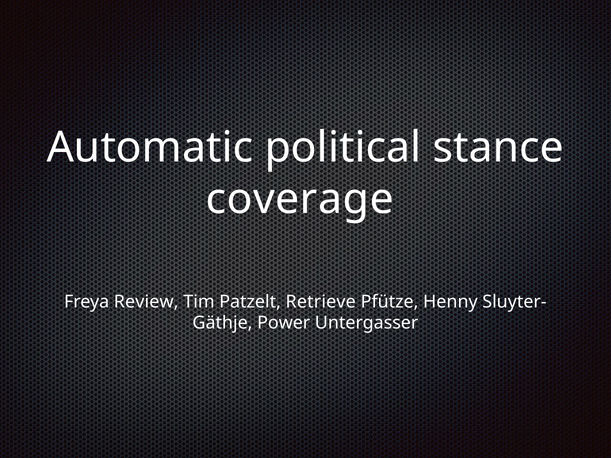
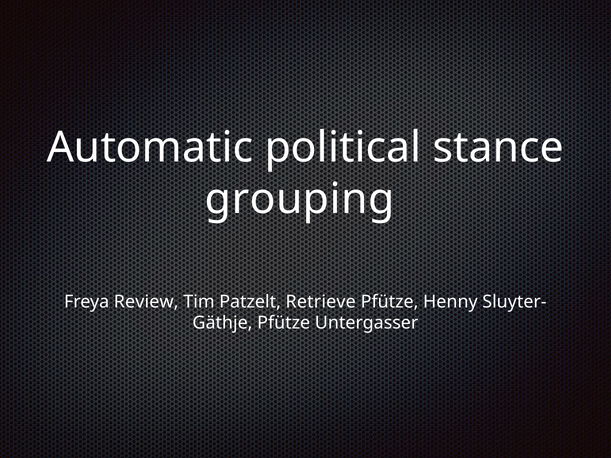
coverage: coverage -> grouping (300, 199)
Power: Power -> Pfütze (284, 323)
